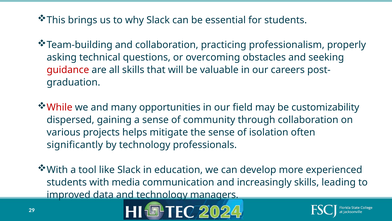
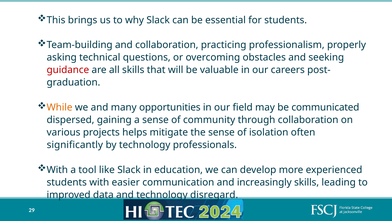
While colour: red -> orange (60, 107)
customizability: customizability -> communicated (325, 107)
media: media -> easier (126, 182)
managers: managers -> disregard (214, 194)
